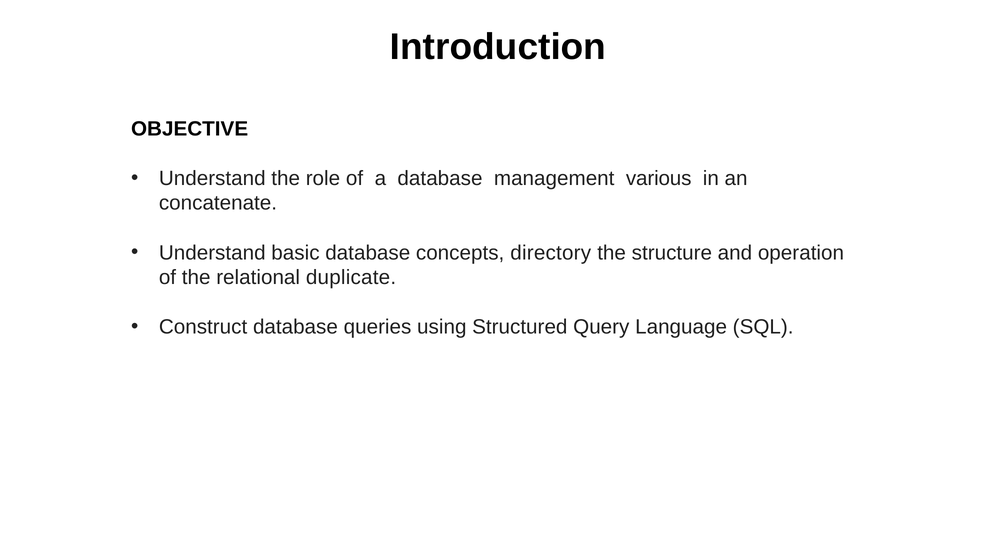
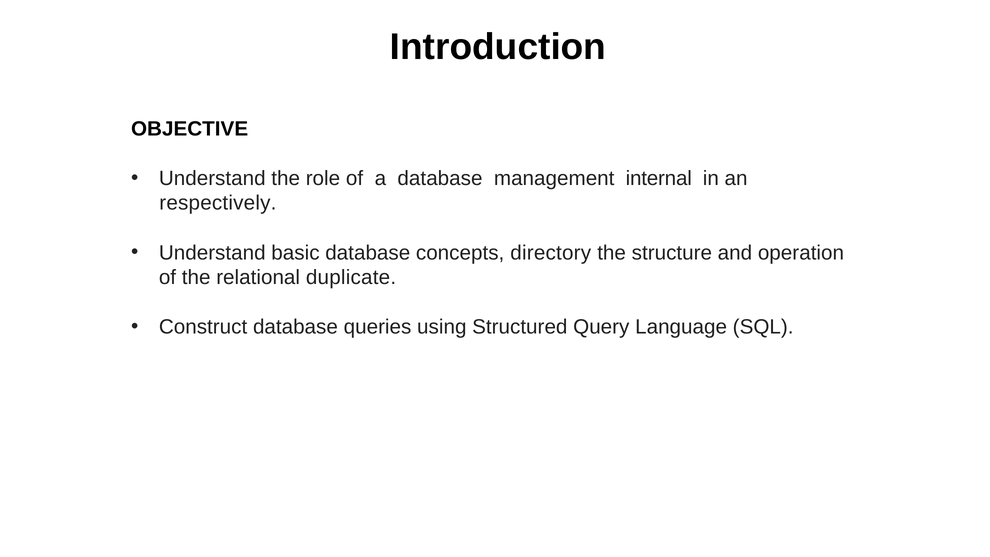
various: various -> internal (659, 178)
concatenate: concatenate -> respectively (218, 203)
